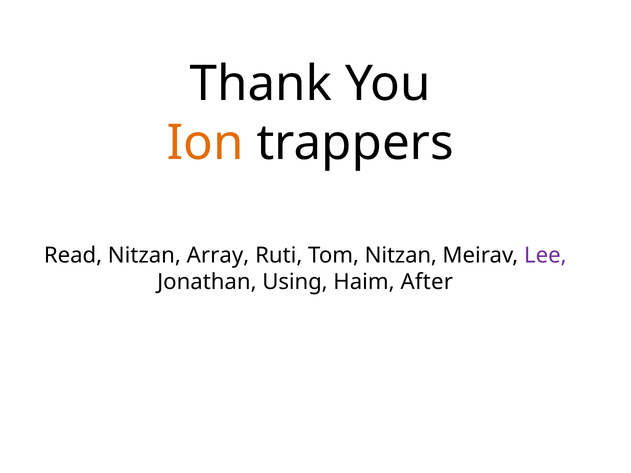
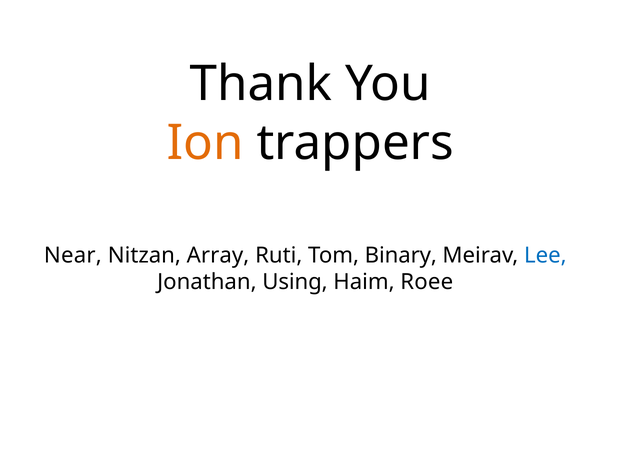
Read: Read -> Near (73, 255)
Tom Nitzan: Nitzan -> Binary (401, 255)
Lee colour: purple -> blue (545, 255)
After: After -> Roee (427, 282)
